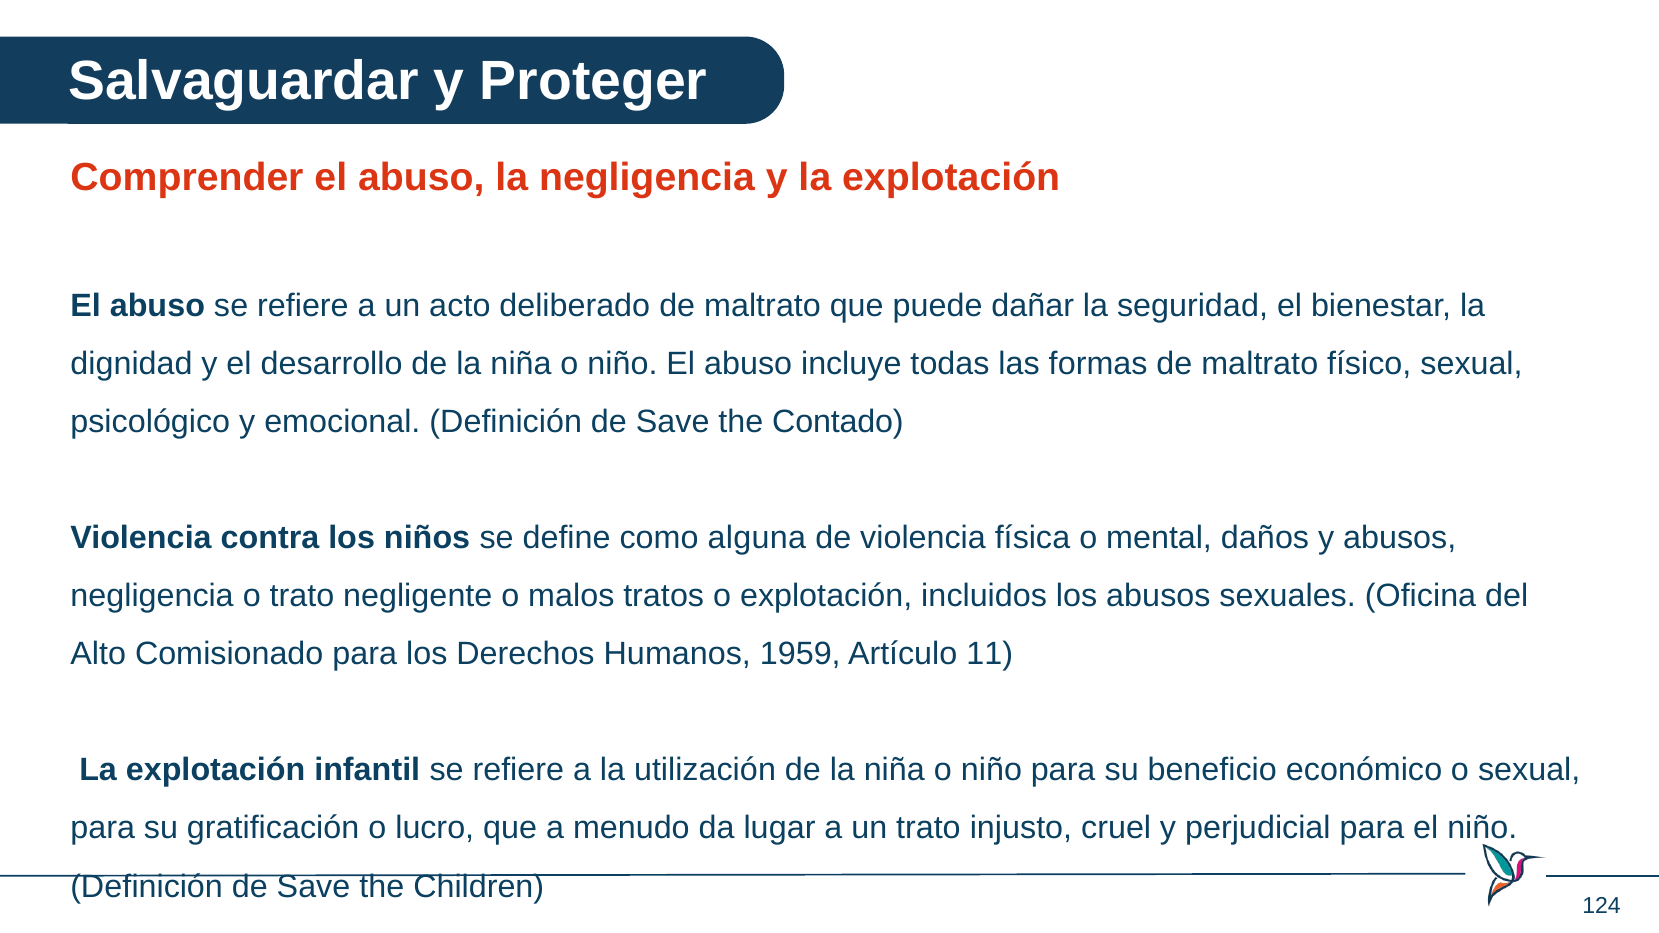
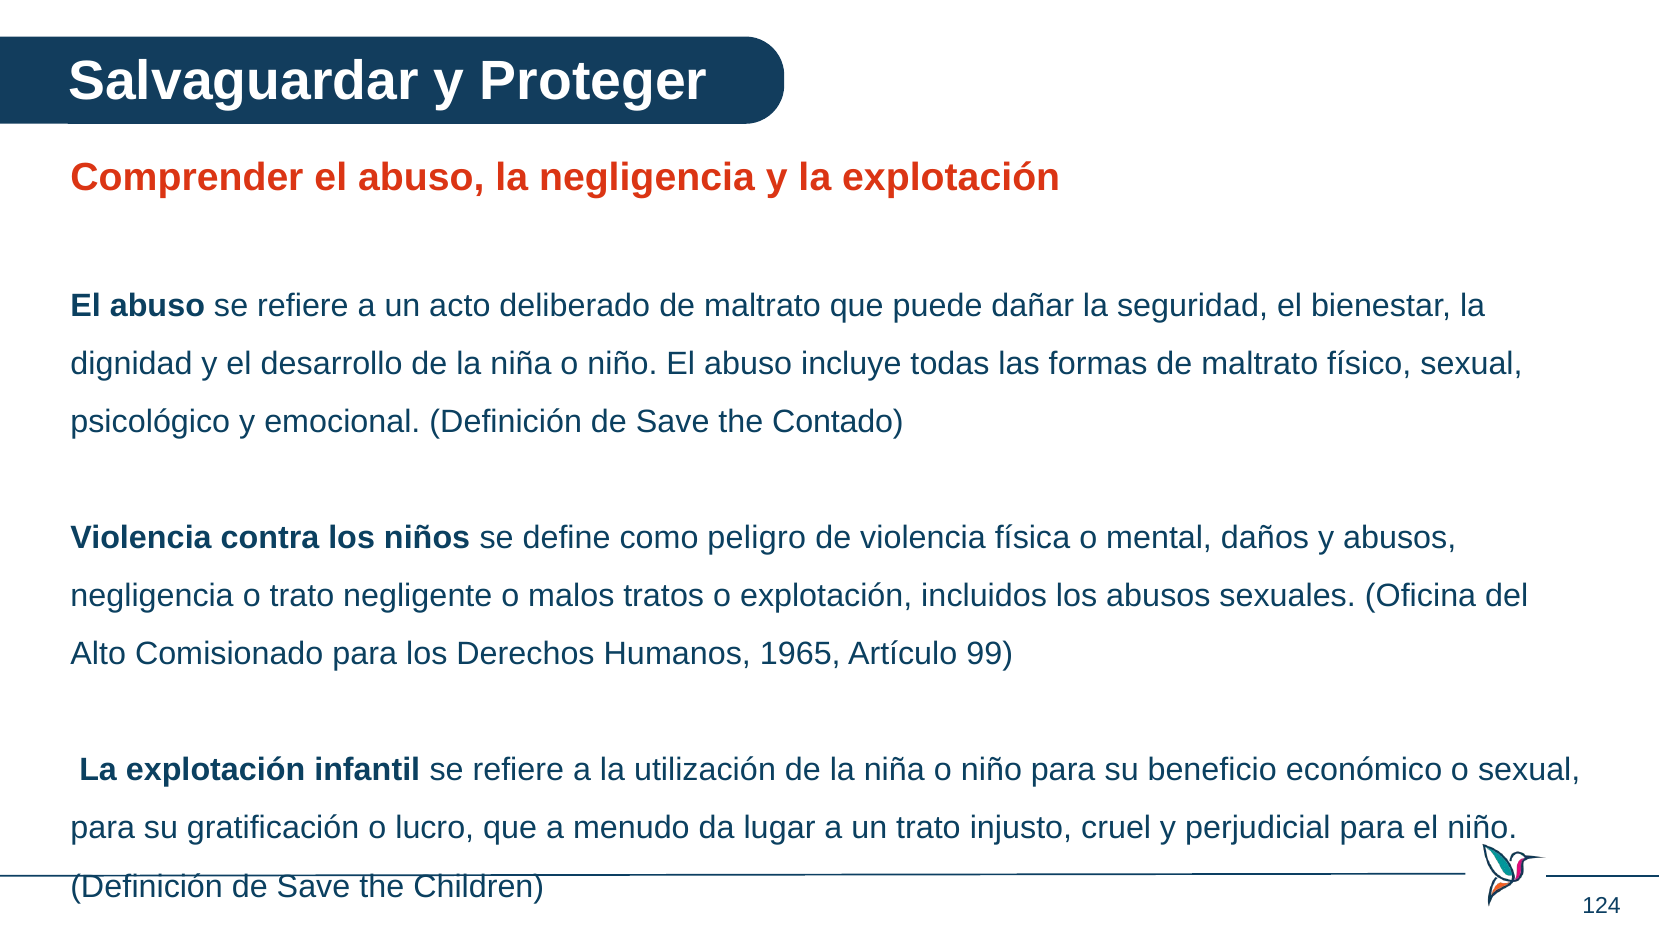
alguna: alguna -> peligro (757, 538)
1959: 1959 -> 1965 (800, 654)
11: 11 -> 99 (990, 654)
